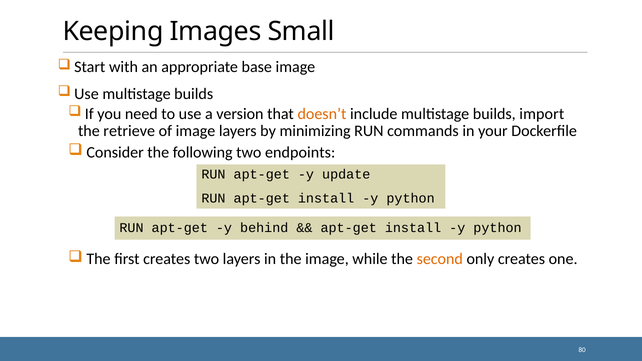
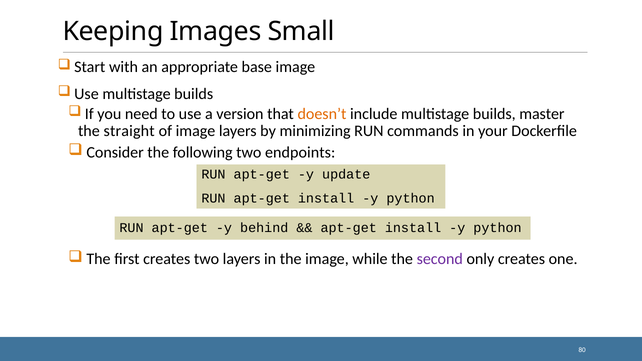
import: import -> master (542, 114)
retrieve: retrieve -> straight (129, 131)
second colour: orange -> purple (440, 259)
